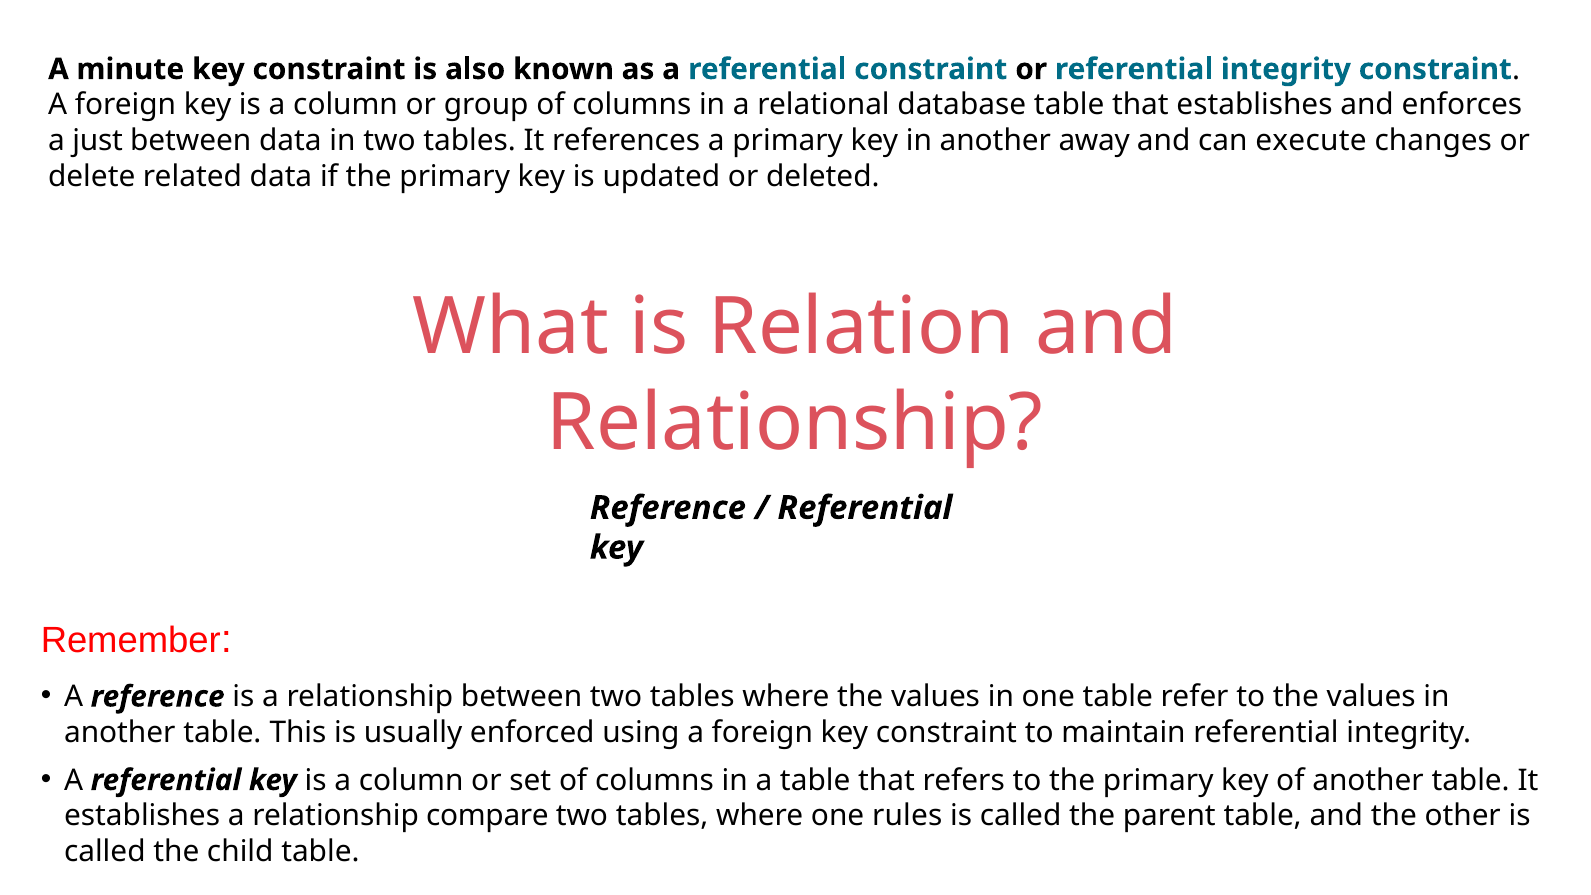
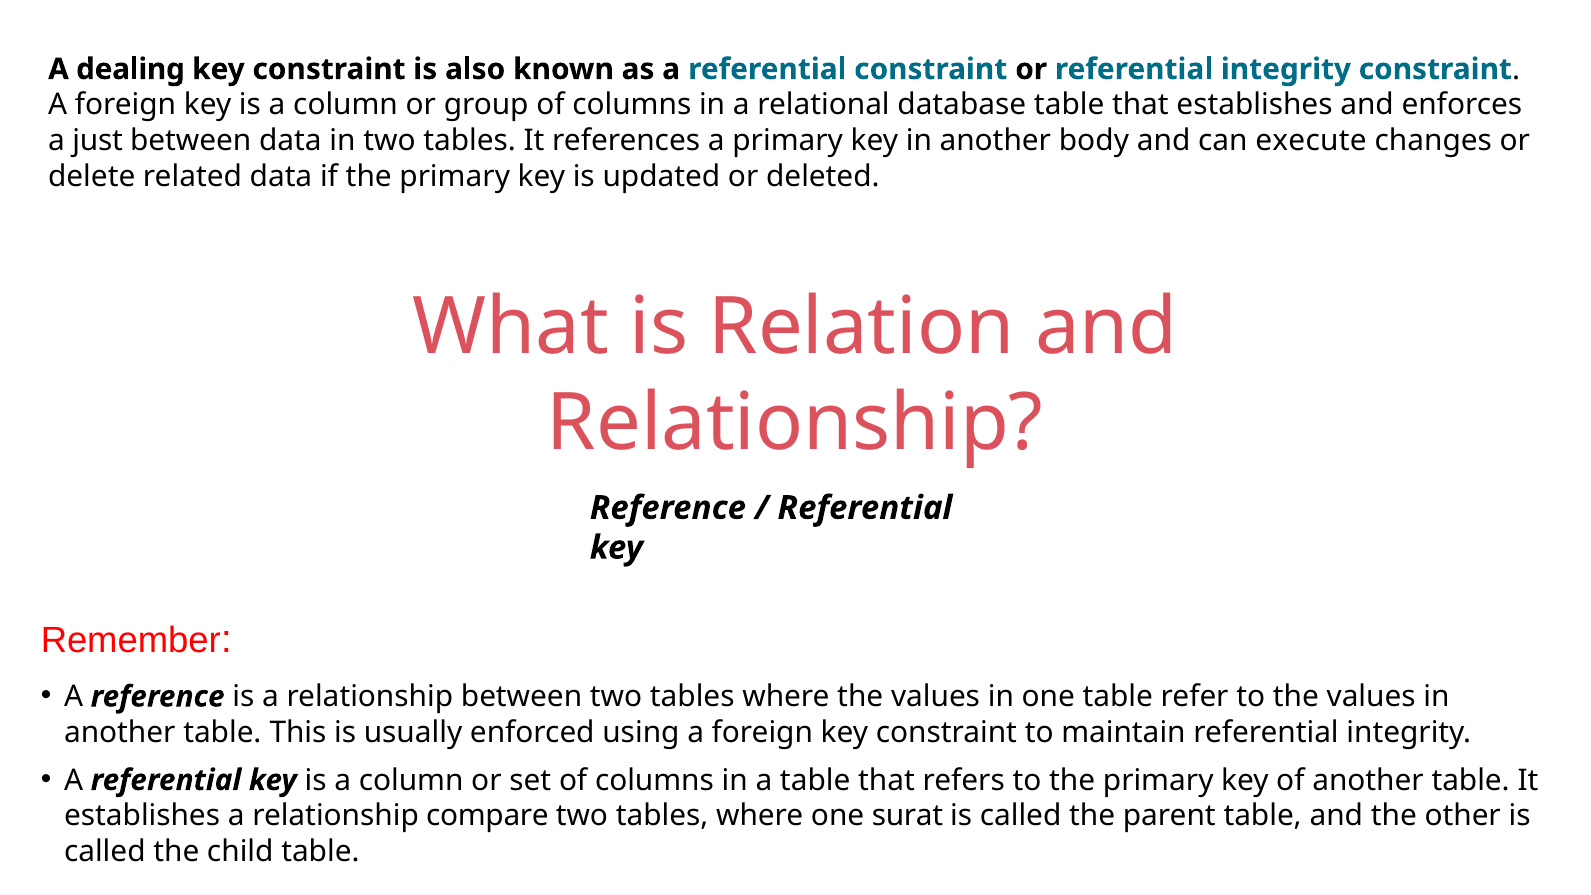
minute: minute -> dealing (130, 69)
away: away -> body (1094, 141)
rules: rules -> surat (907, 816)
